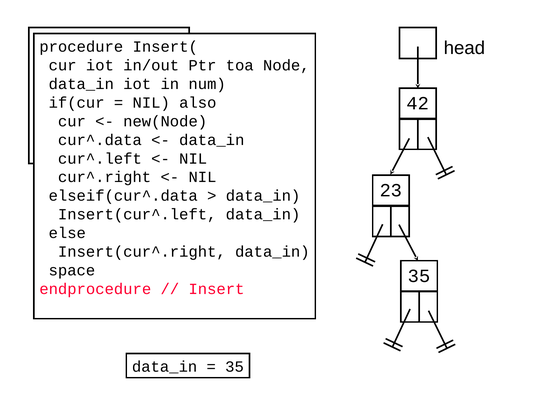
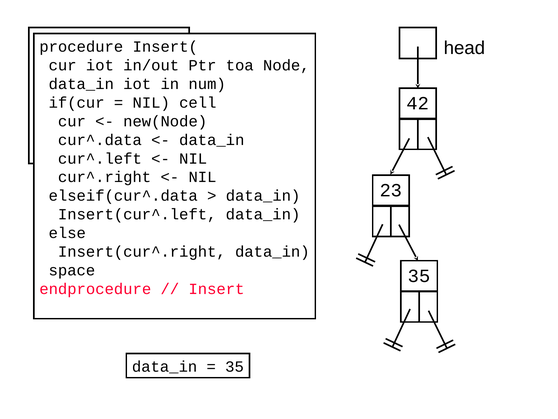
also: also -> cell (198, 103)
